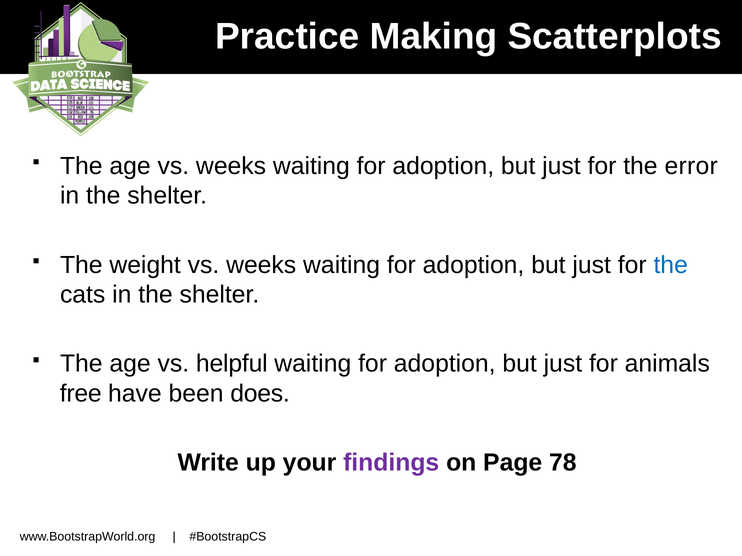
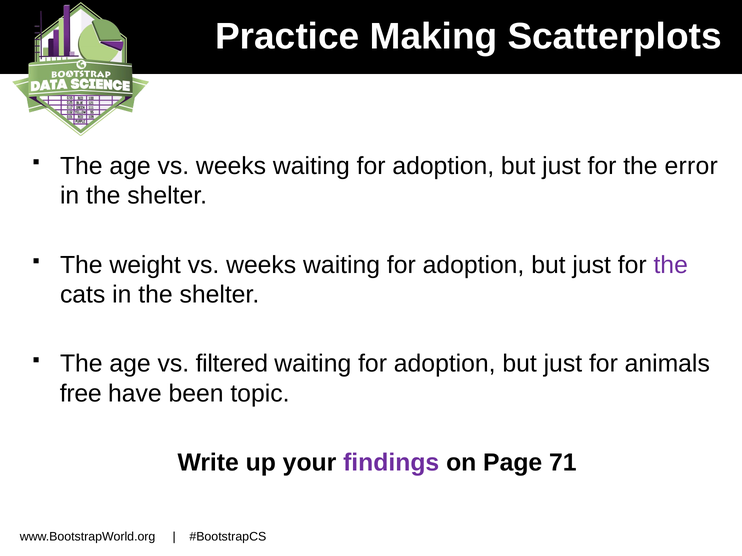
the colour: blue -> purple (671, 265)
helpful: helpful -> filtered (232, 364)
does: does -> topic (260, 394)
78: 78 -> 71 (563, 463)
